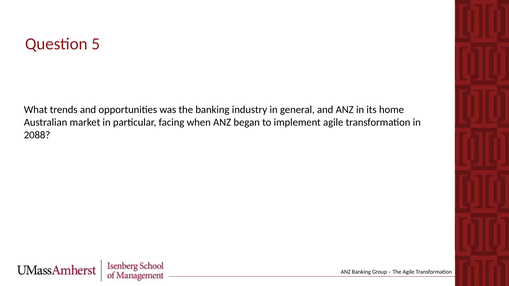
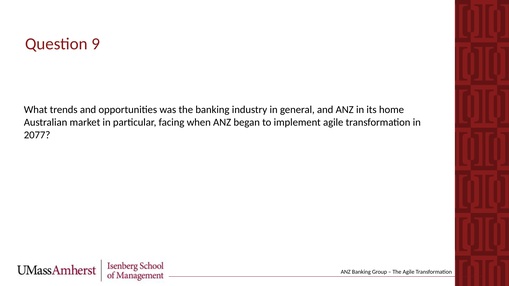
5: 5 -> 9 (96, 44)
2088: 2088 -> 2077 (37, 135)
